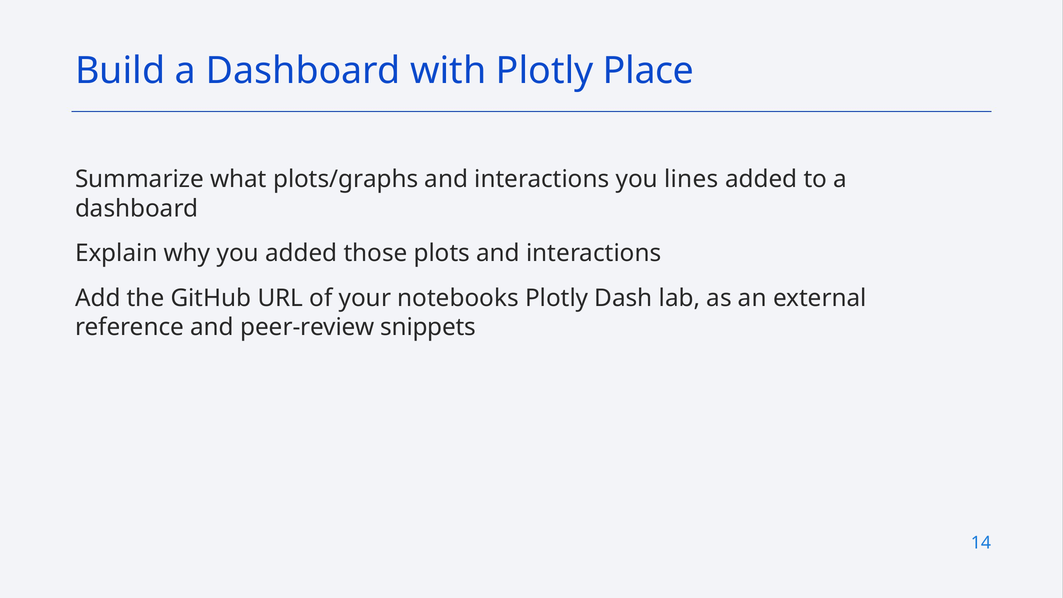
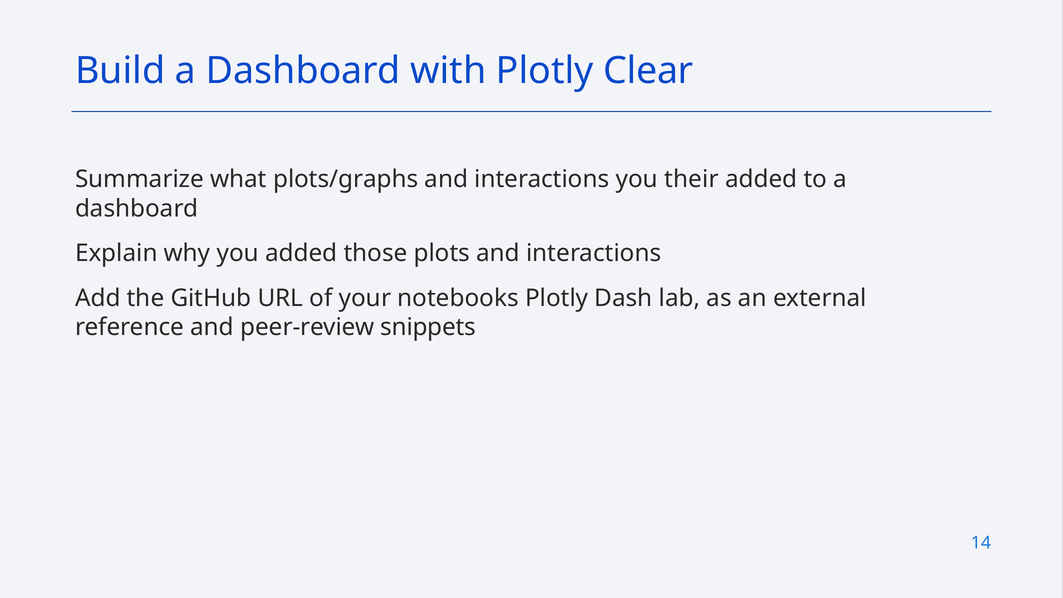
Place: Place -> Clear (648, 71)
lines: lines -> their (691, 179)
